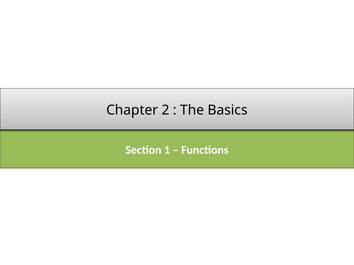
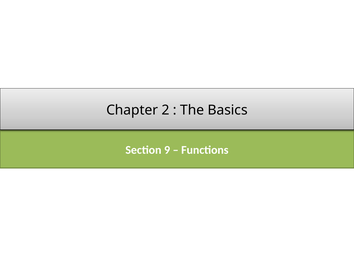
1: 1 -> 9 (167, 150)
